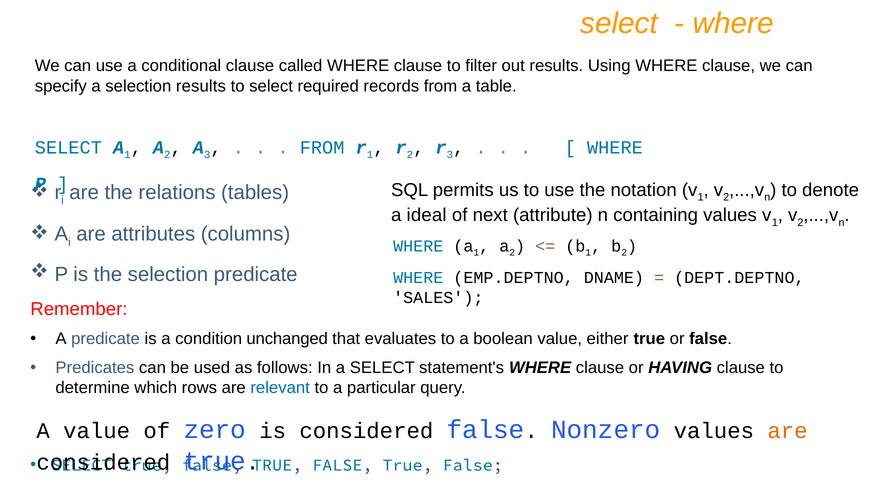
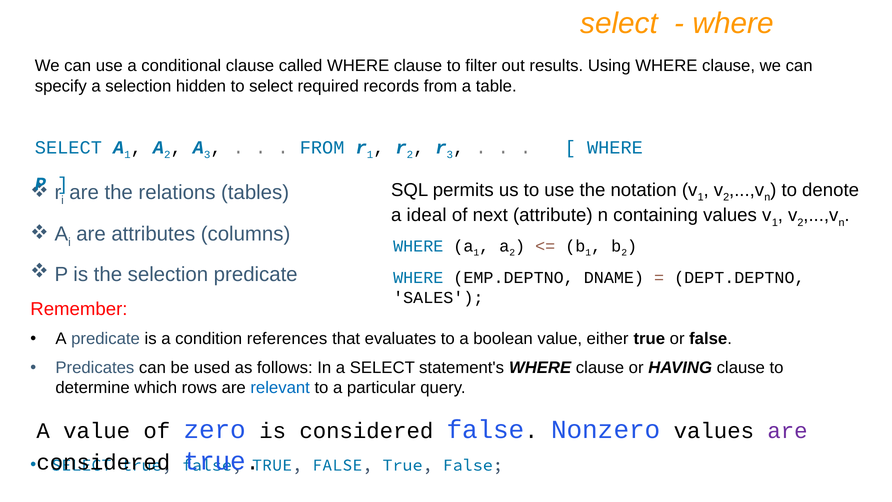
selection results: results -> hidden (201, 86)
unchanged: unchanged -> references (287, 339)
are colour: orange -> purple (787, 431)
